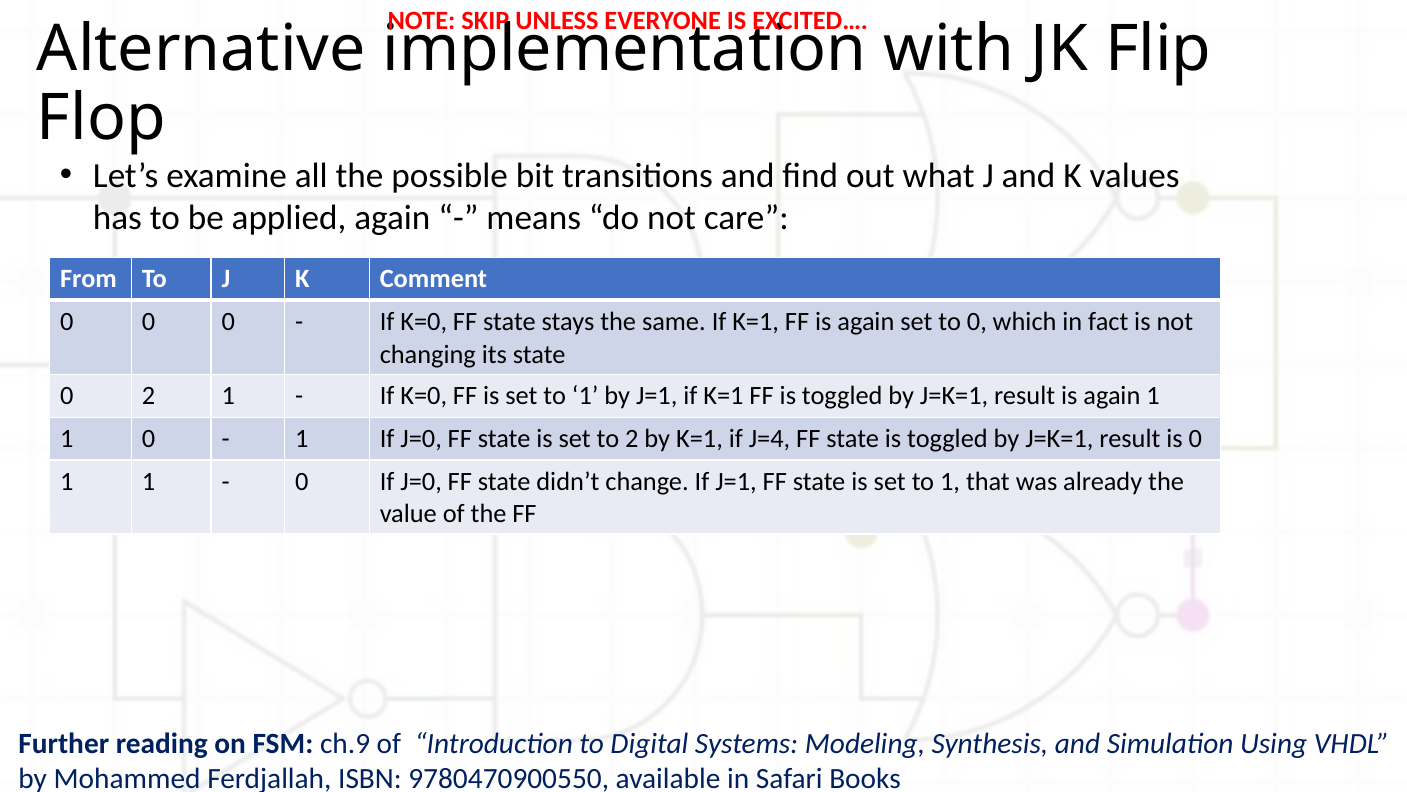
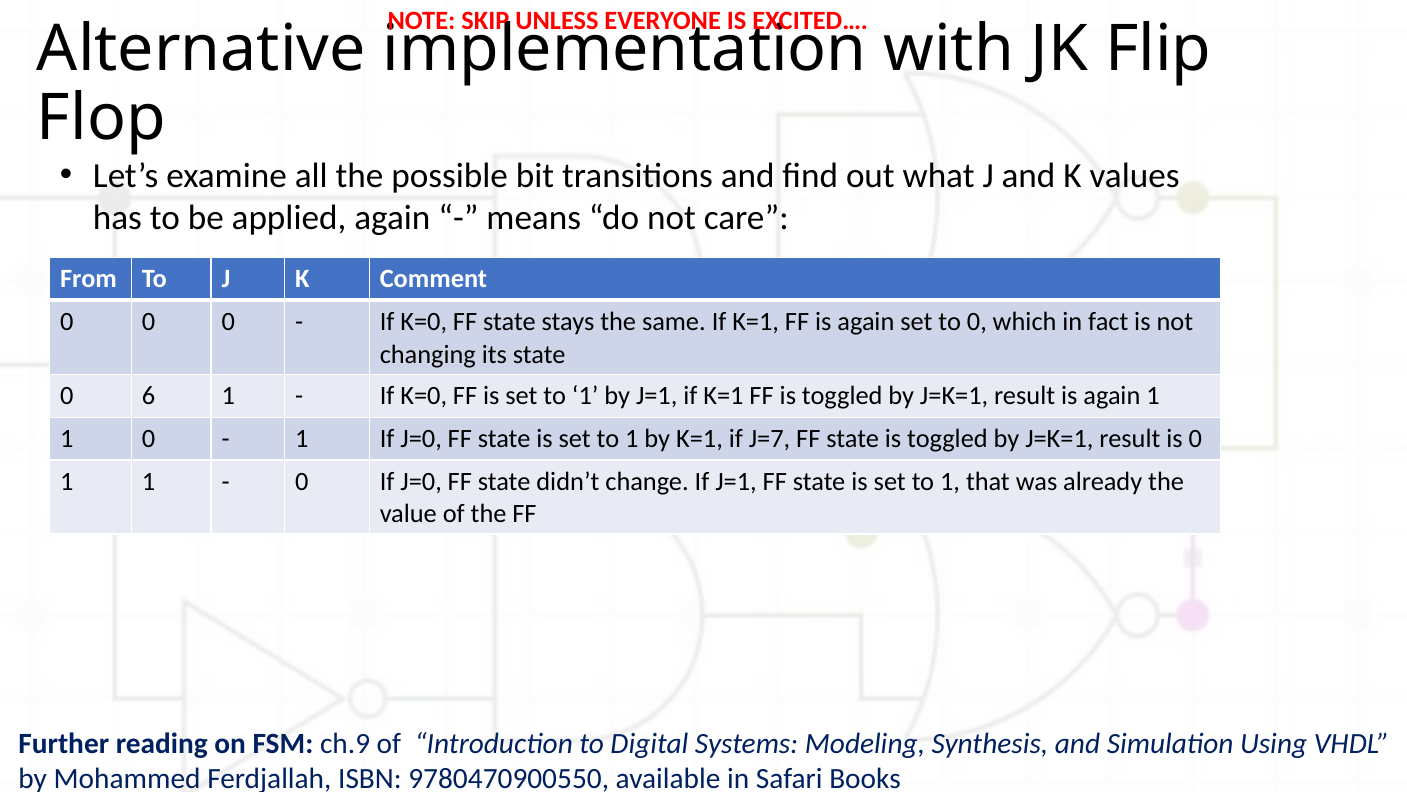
0 2: 2 -> 6 (149, 396)
2: 2 -> 1 (632, 439)
J=4: J=4 -> J=7 (770, 439)
